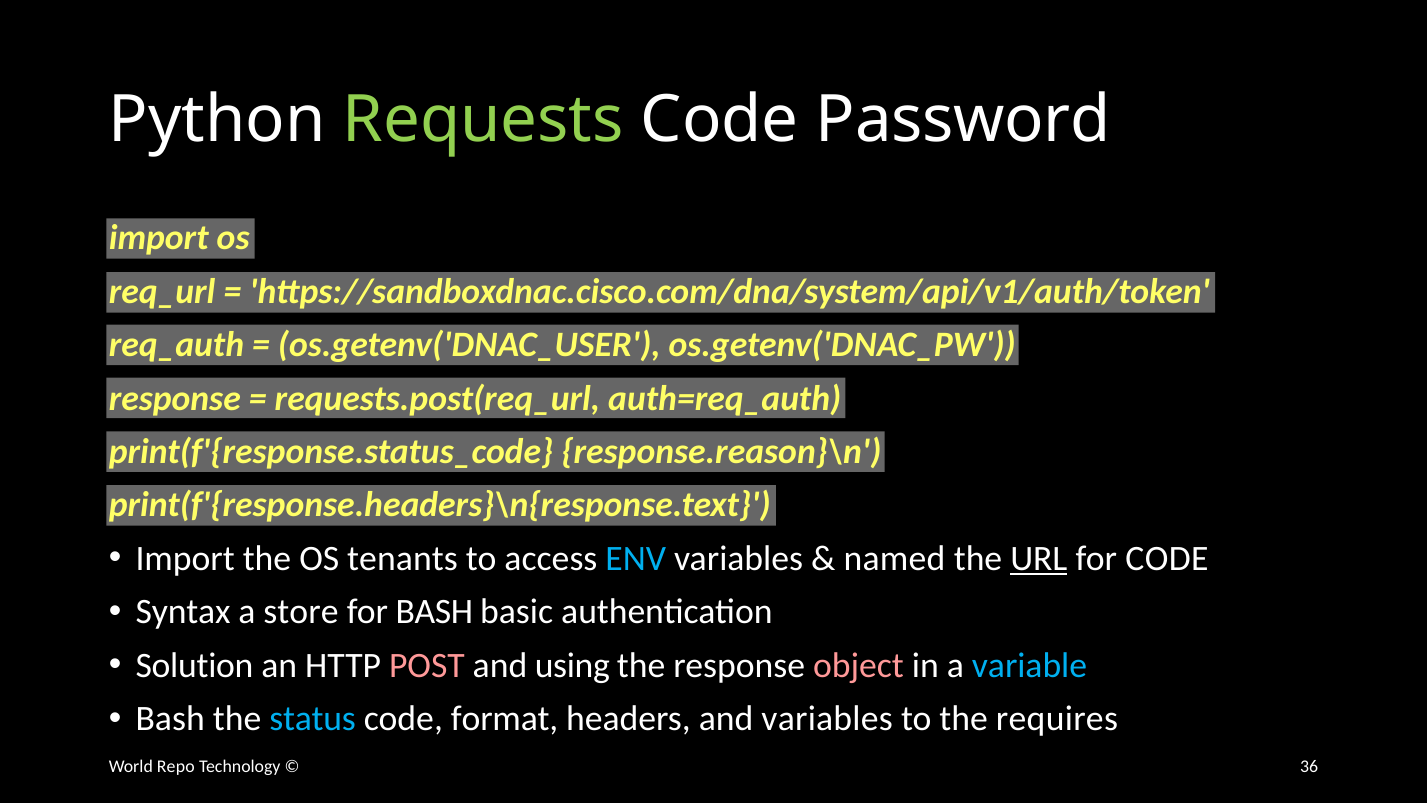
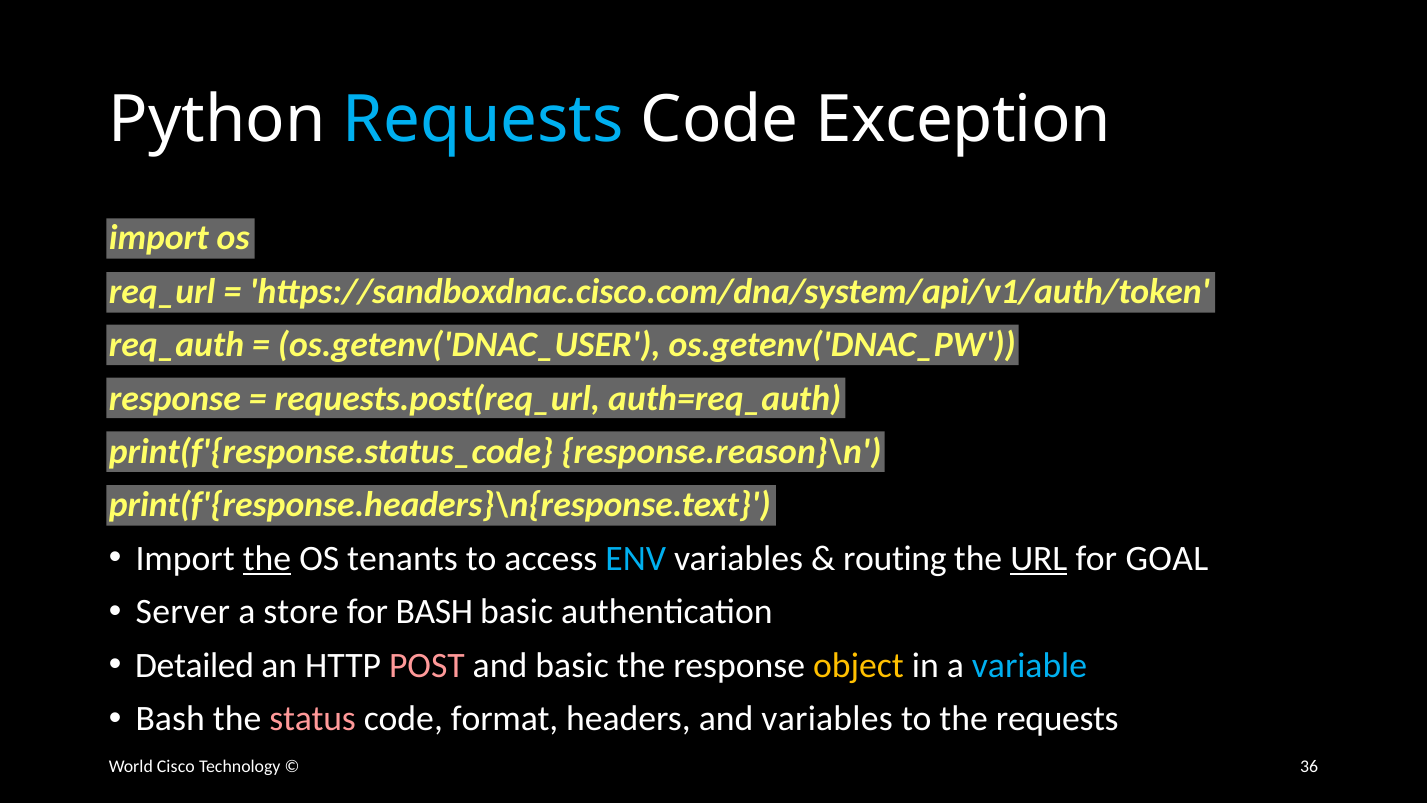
Requests colour: light green -> light blue (483, 120)
Password: Password -> Exception (963, 120)
the underline: none -> present (267, 558)
named: named -> routing (895, 558)
for CODE: CODE -> GOAL (1167, 558)
Syntax: Syntax -> Server (183, 612)
Solution: Solution -> Detailed (195, 665)
and using: using -> basic (572, 665)
object colour: pink -> yellow (859, 665)
status colour: light blue -> pink (313, 719)
the requires: requires -> requests (1057, 719)
Repo: Repo -> Cisco (176, 767)
